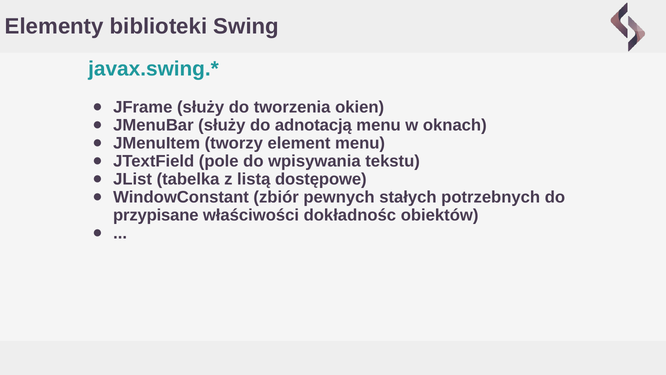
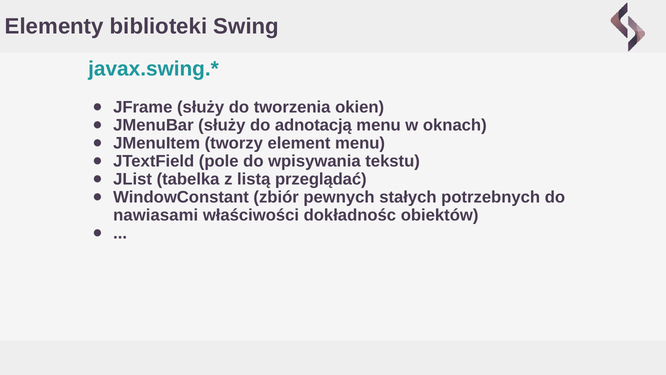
dostępowe: dostępowe -> przeglądać (321, 179)
przypisane: przypisane -> nawiasami (156, 215)
